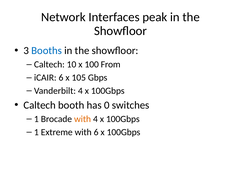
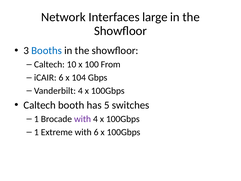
peak: peak -> large (155, 17)
105: 105 -> 104 (79, 78)
0: 0 -> 5 (107, 105)
with colour: orange -> purple (83, 119)
